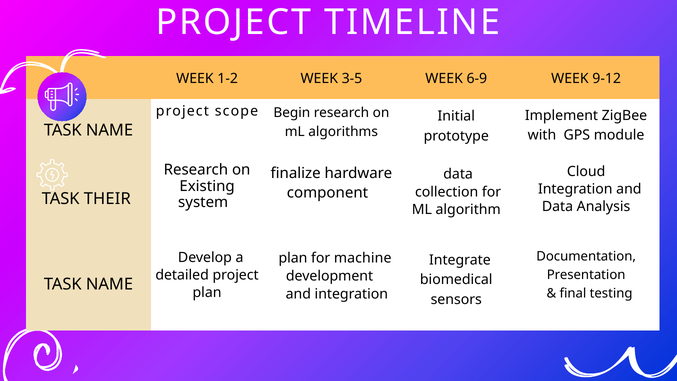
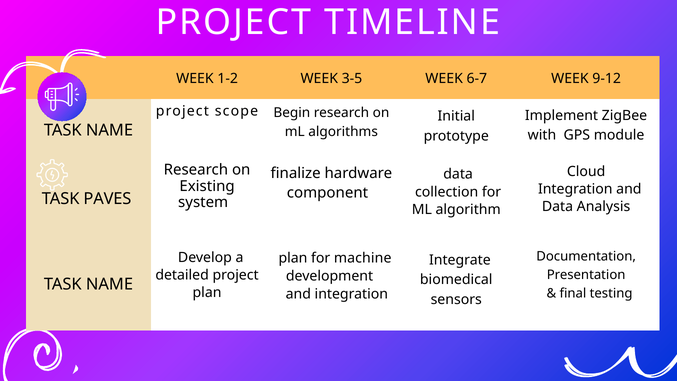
6-9: 6-9 -> 6-7 (477, 78)
THEIR: THEIR -> PAVES (107, 199)
